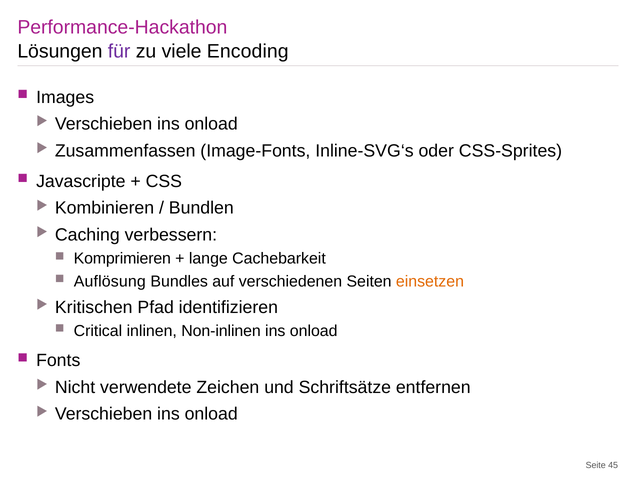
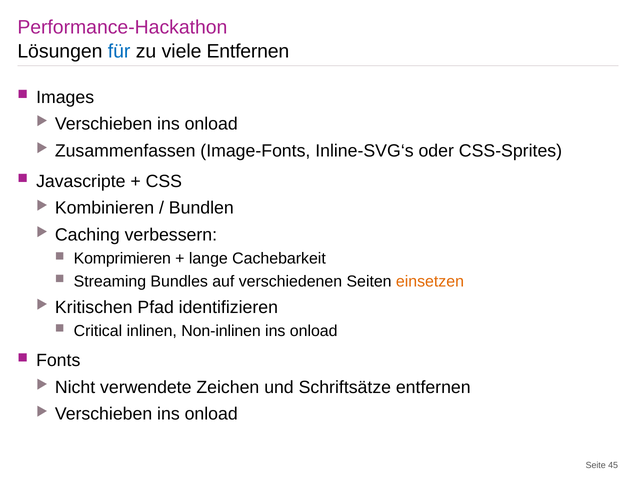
für colour: purple -> blue (119, 51)
viele Encoding: Encoding -> Entfernen (248, 51)
Auflösung: Auflösung -> Streaming (110, 281)
